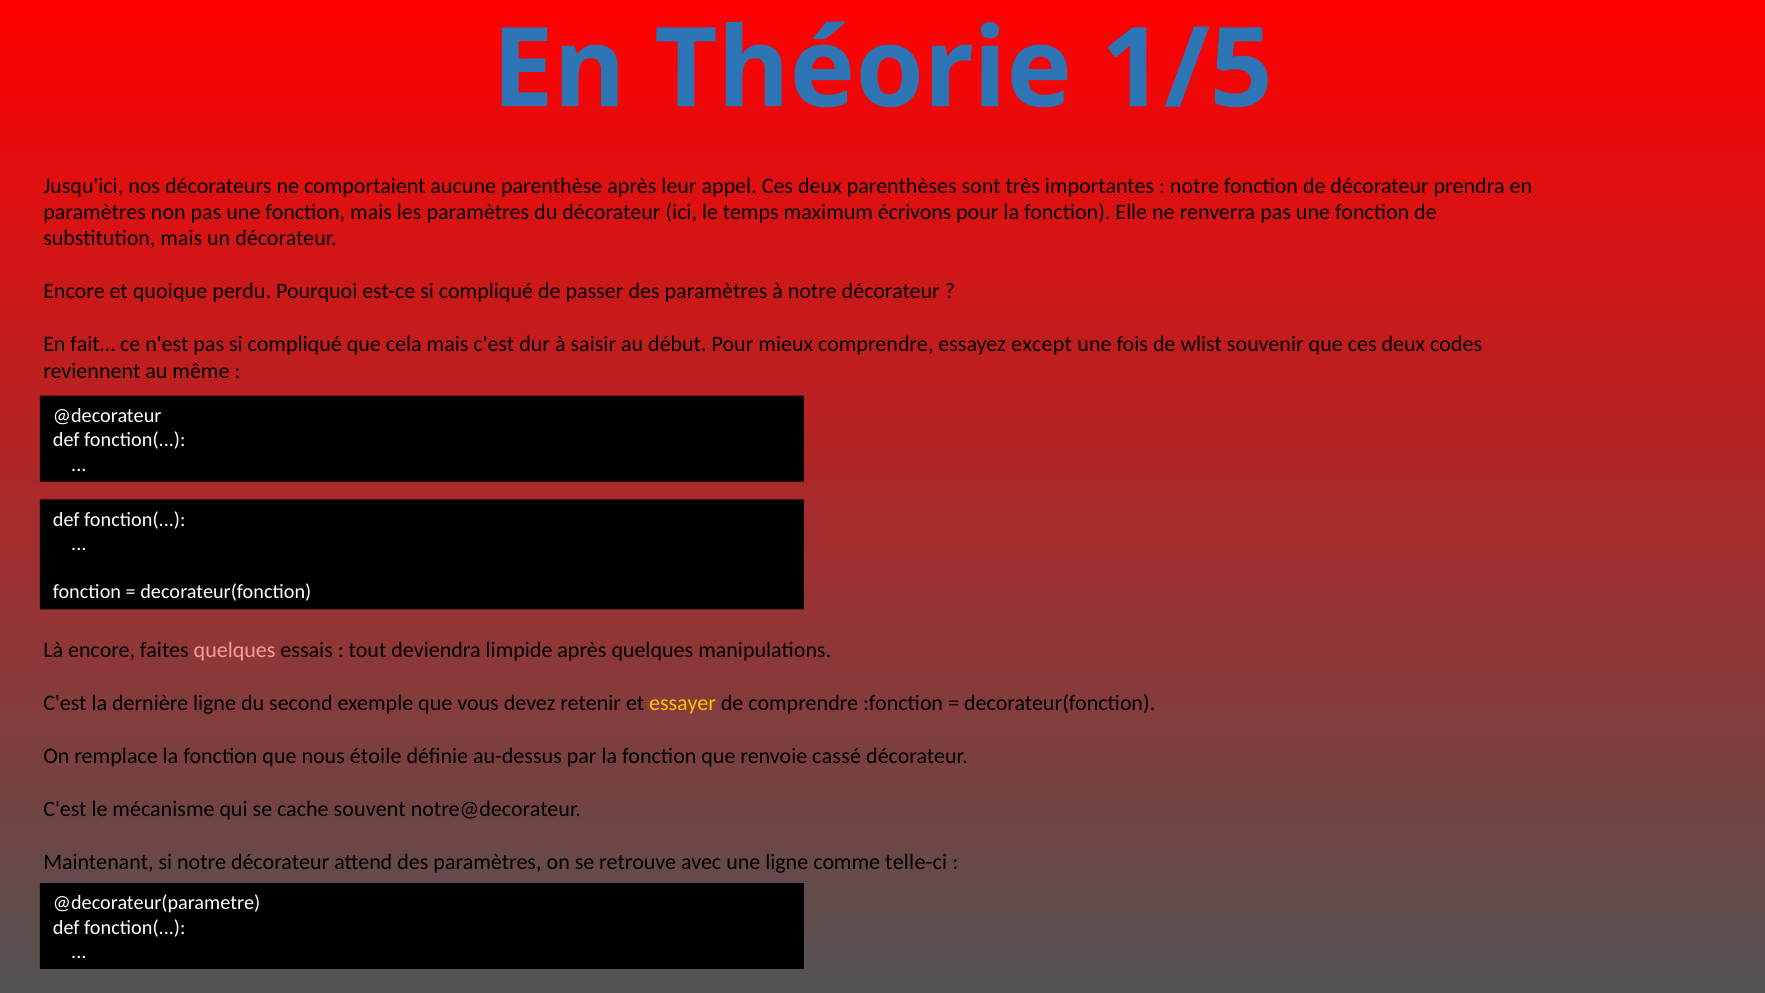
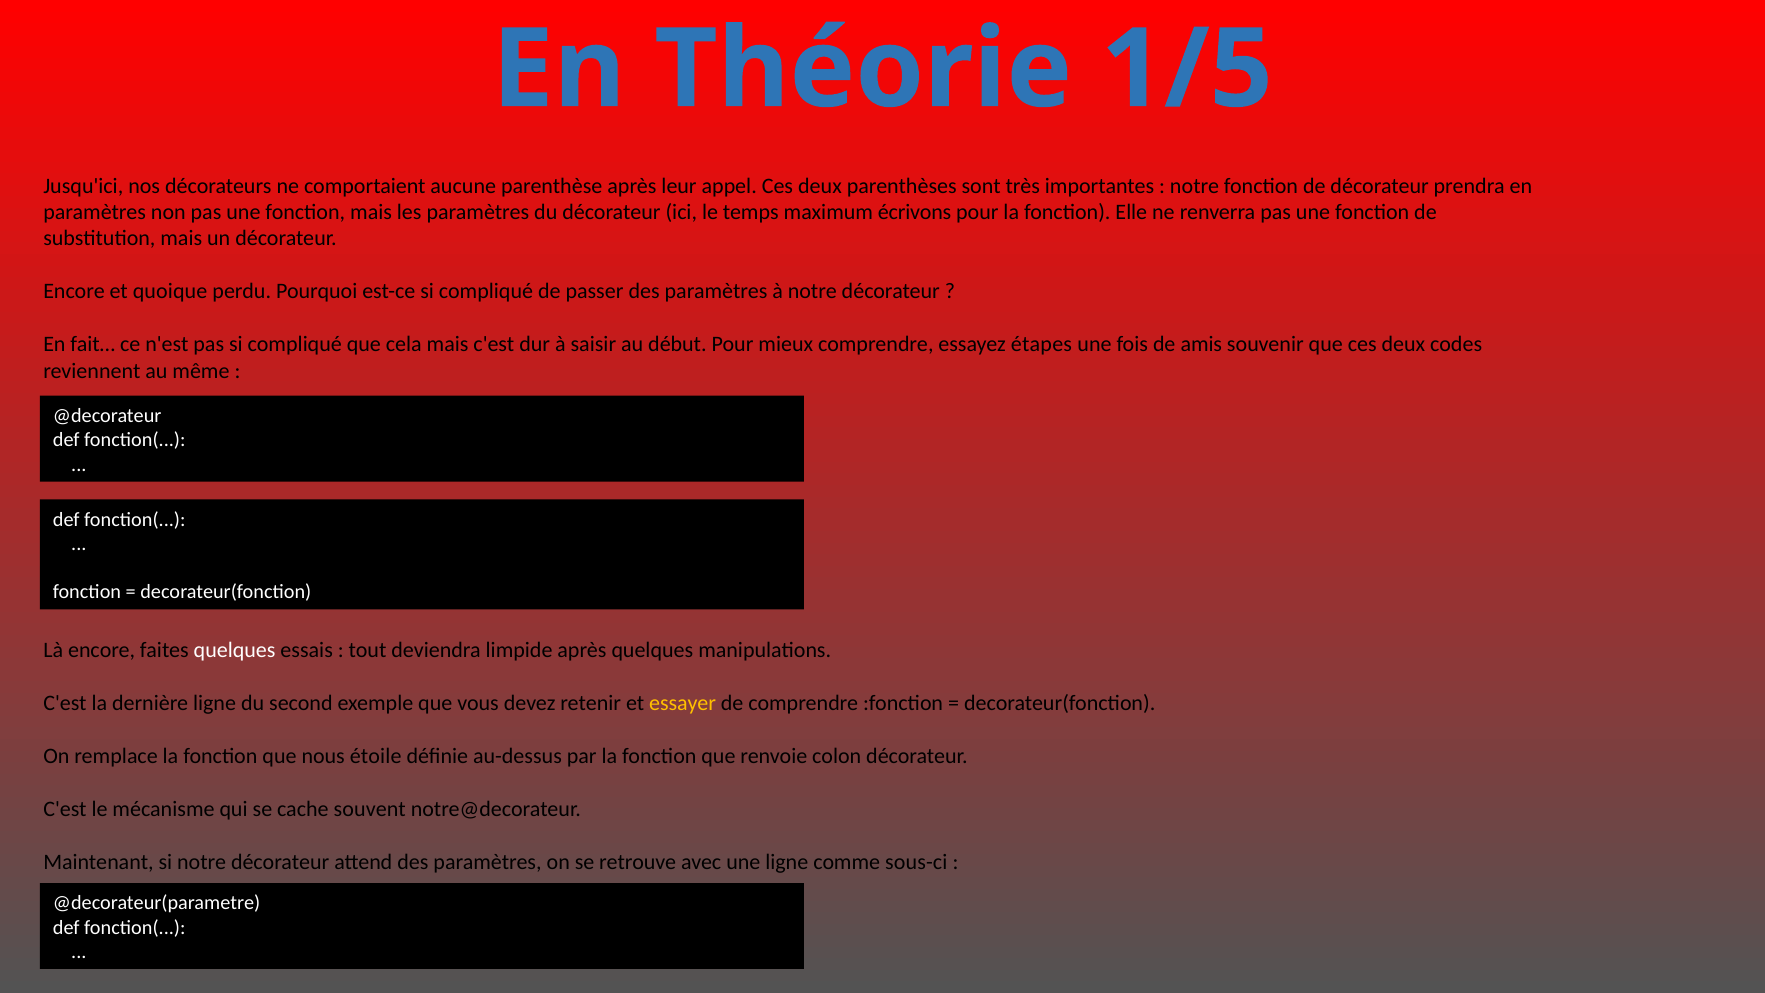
except: except -> étapes (1042, 345)
wlist: wlist -> amis (1201, 345)
quelques colour: pink -> white (235, 650)
cassé: cassé -> colon (837, 756)
telle-ci: telle-ci -> sous-ci (916, 862)
